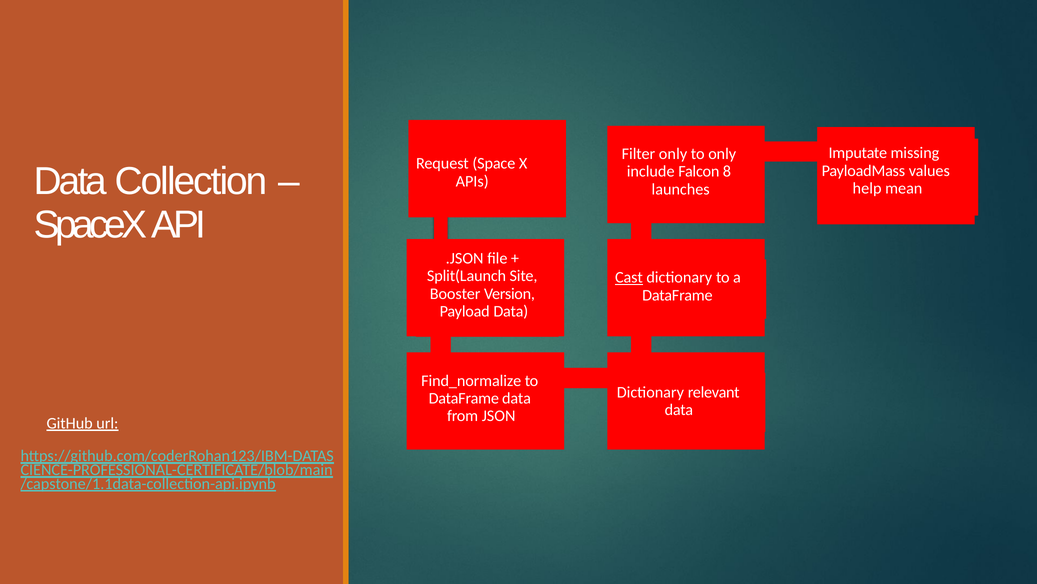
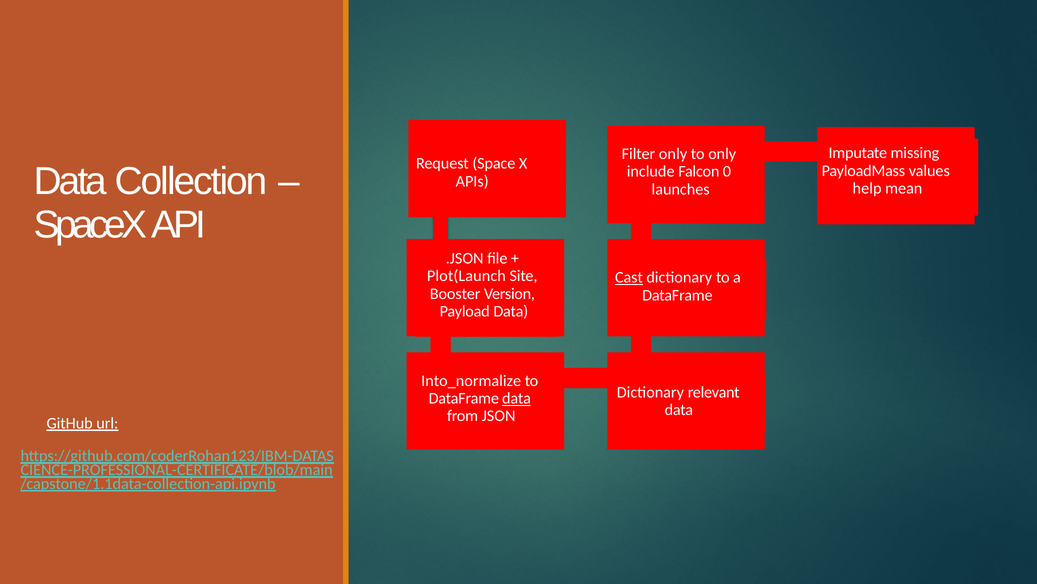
8: 8 -> 0 (727, 171)
Split(Launch: Split(Launch -> Plot(Launch (466, 276)
Find_normalize: Find_normalize -> Into_normalize (471, 381)
data underline: none -> present (517, 398)
